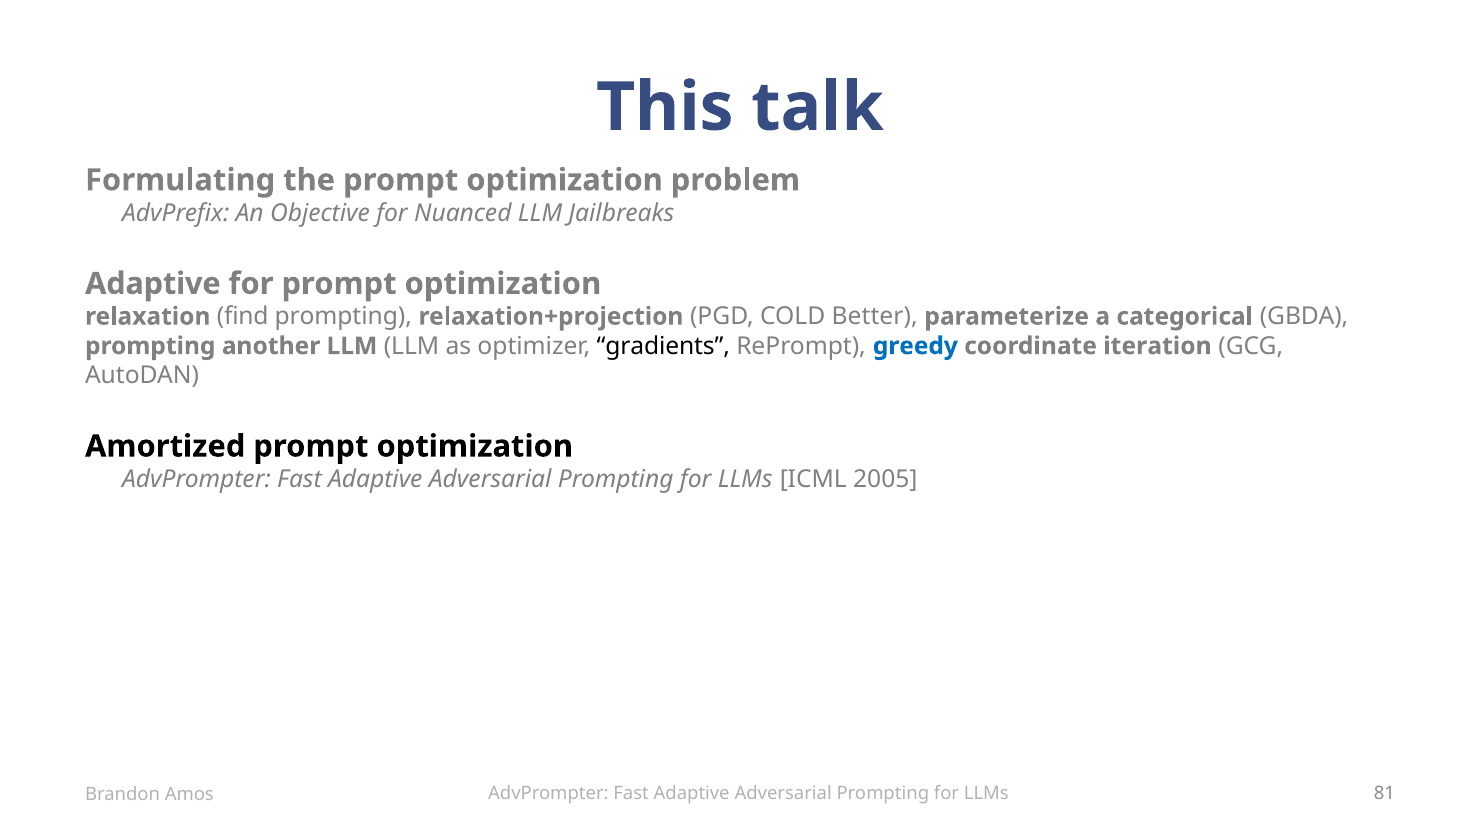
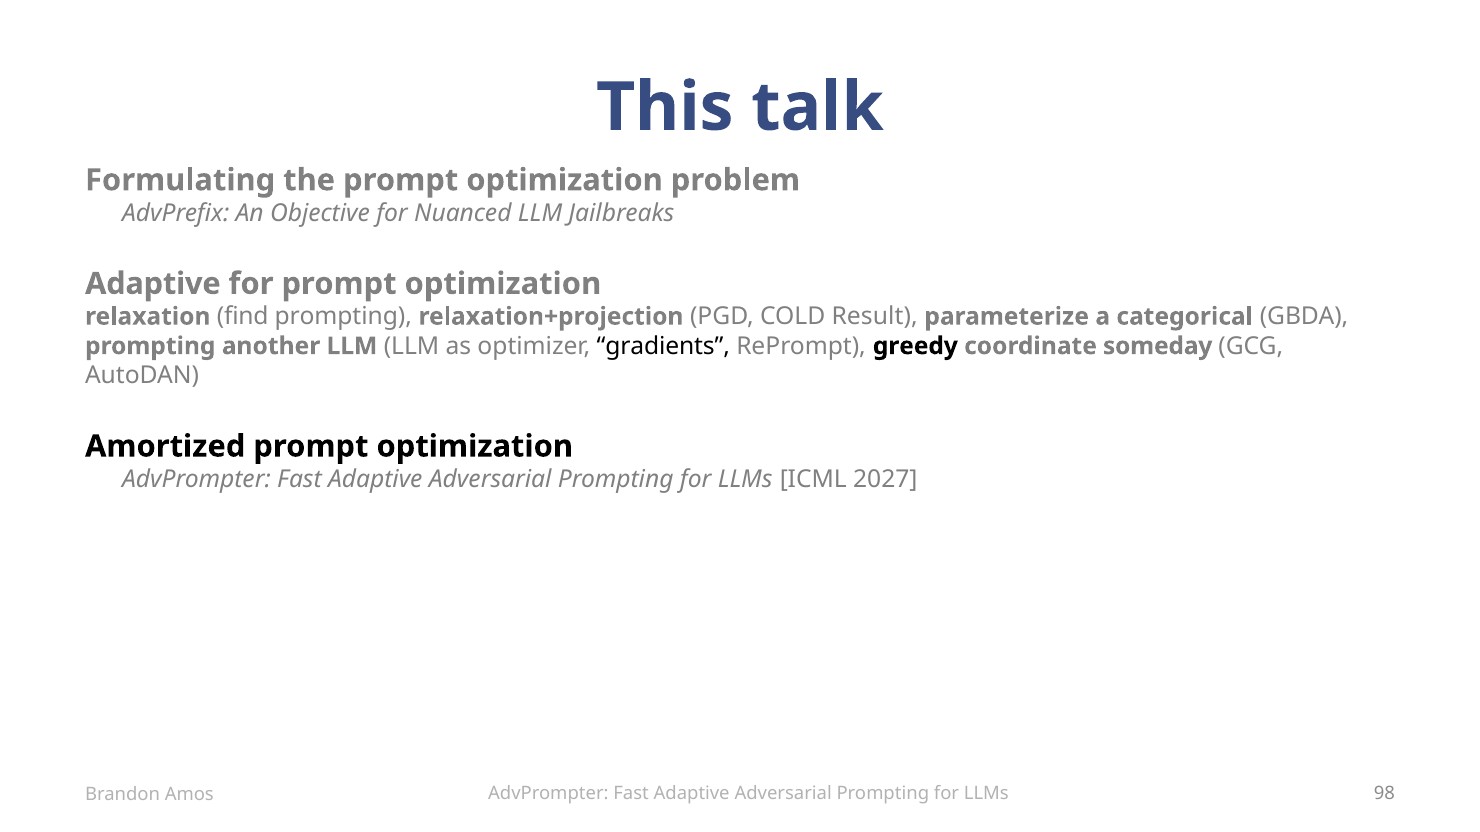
Better: Better -> Result (875, 317)
greedy colour: blue -> black (915, 346)
iteration: iteration -> someday (1158, 346)
2005: 2005 -> 2027 (885, 479)
81: 81 -> 98 (1384, 794)
